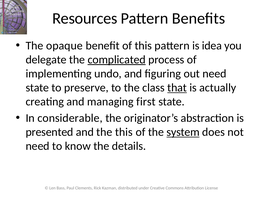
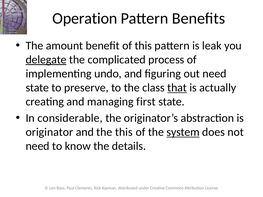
Resources: Resources -> Operation (85, 18)
opaque: opaque -> amount (64, 46)
idea: idea -> leak (212, 46)
delegate underline: none -> present (46, 60)
complicated underline: present -> none (117, 60)
presented: presented -> originator (49, 132)
